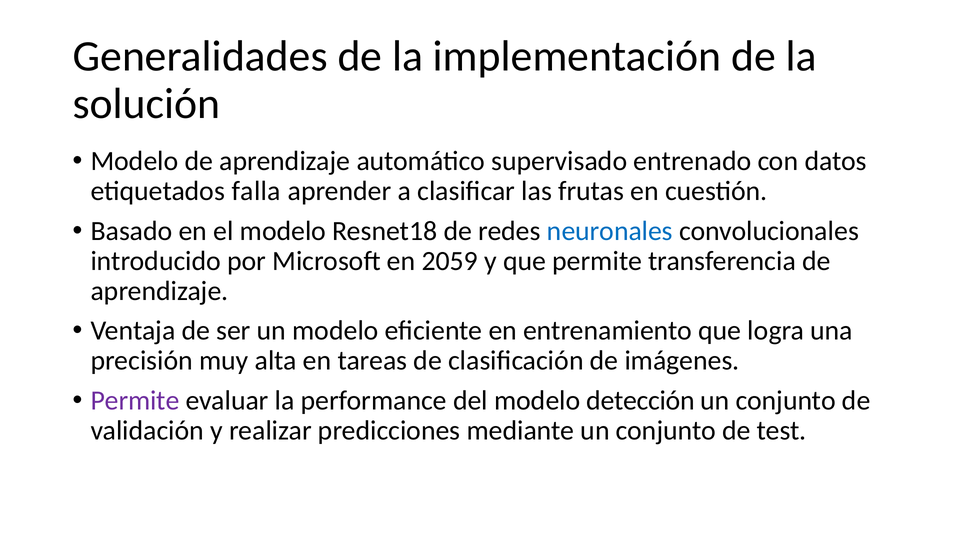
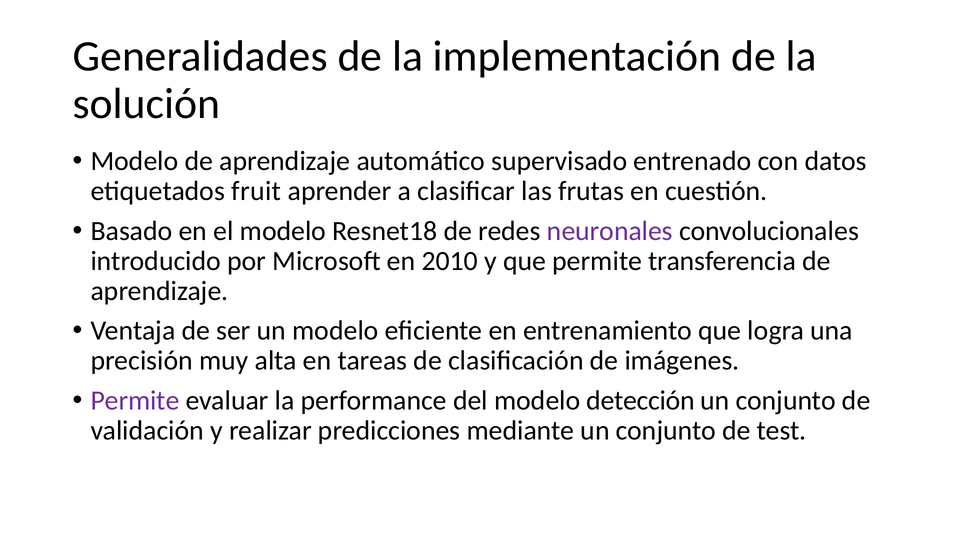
falla: falla -> fruit (256, 191)
neuronales colour: blue -> purple (610, 231)
2059: 2059 -> 2010 (450, 261)
